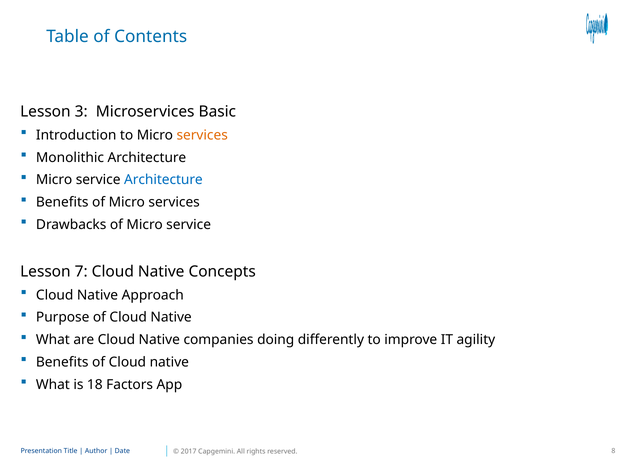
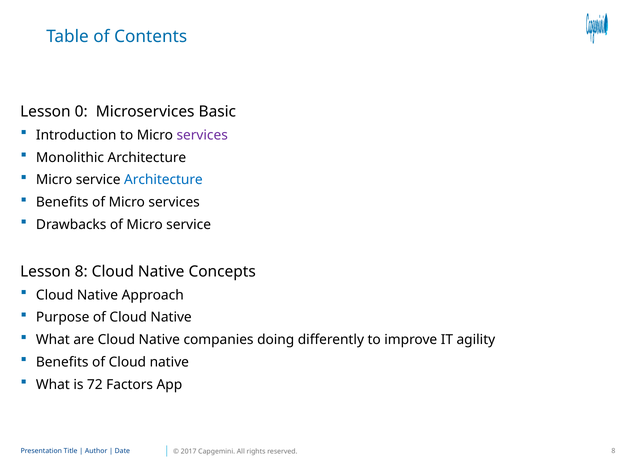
3: 3 -> 0 (81, 112)
services colour: orange -> purple (202, 135)
Lesson 7: 7 -> 8 (81, 272)
18: 18 -> 72 (95, 385)
